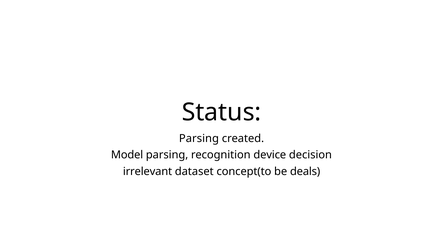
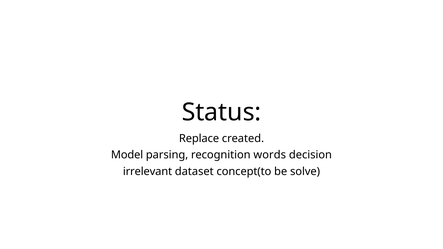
Parsing: Parsing -> Replace (199, 138)
device: device -> words (270, 155)
deals: deals -> solve (305, 172)
